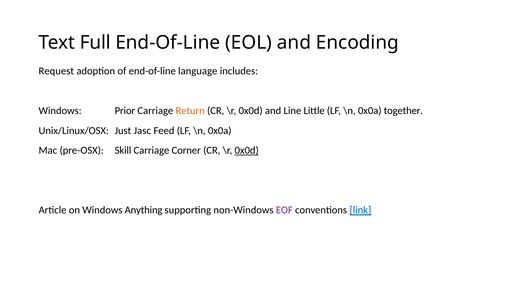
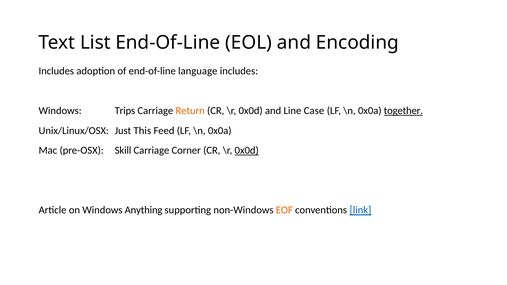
Full: Full -> List (95, 43)
Request: Request -> Includes (56, 71)
Prior: Prior -> Trips (125, 111)
Little: Little -> Case (314, 111)
together underline: none -> present (403, 111)
Jasc: Jasc -> This (142, 131)
EOF colour: purple -> orange (284, 210)
